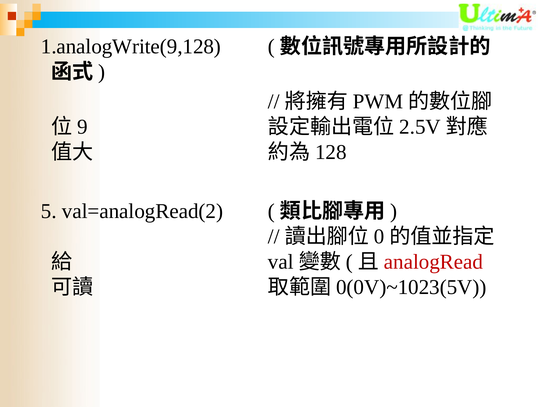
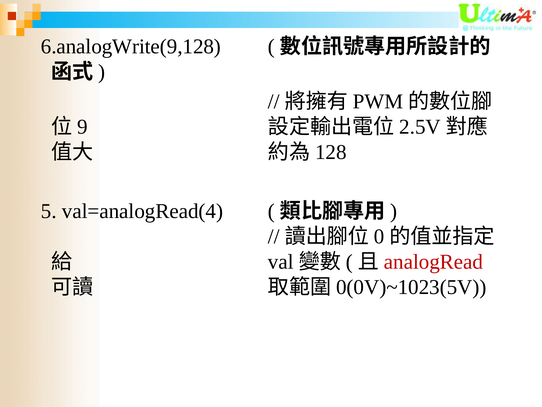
1.analogWrite(9,128: 1.analogWrite(9,128 -> 6.analogWrite(9,128 (131, 46)
val=analogRead(2: val=analogRead(2 -> val=analogRead(4 (143, 211)
